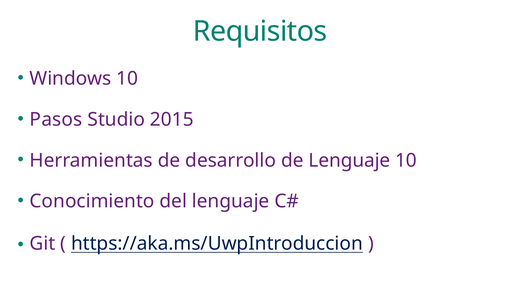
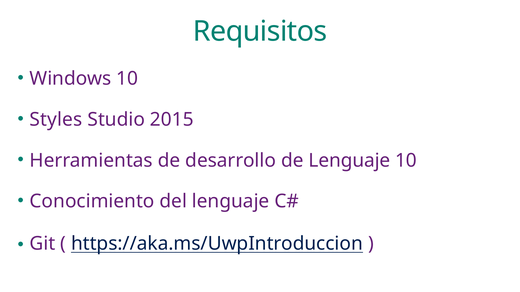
Pasos: Pasos -> Styles (56, 120)
